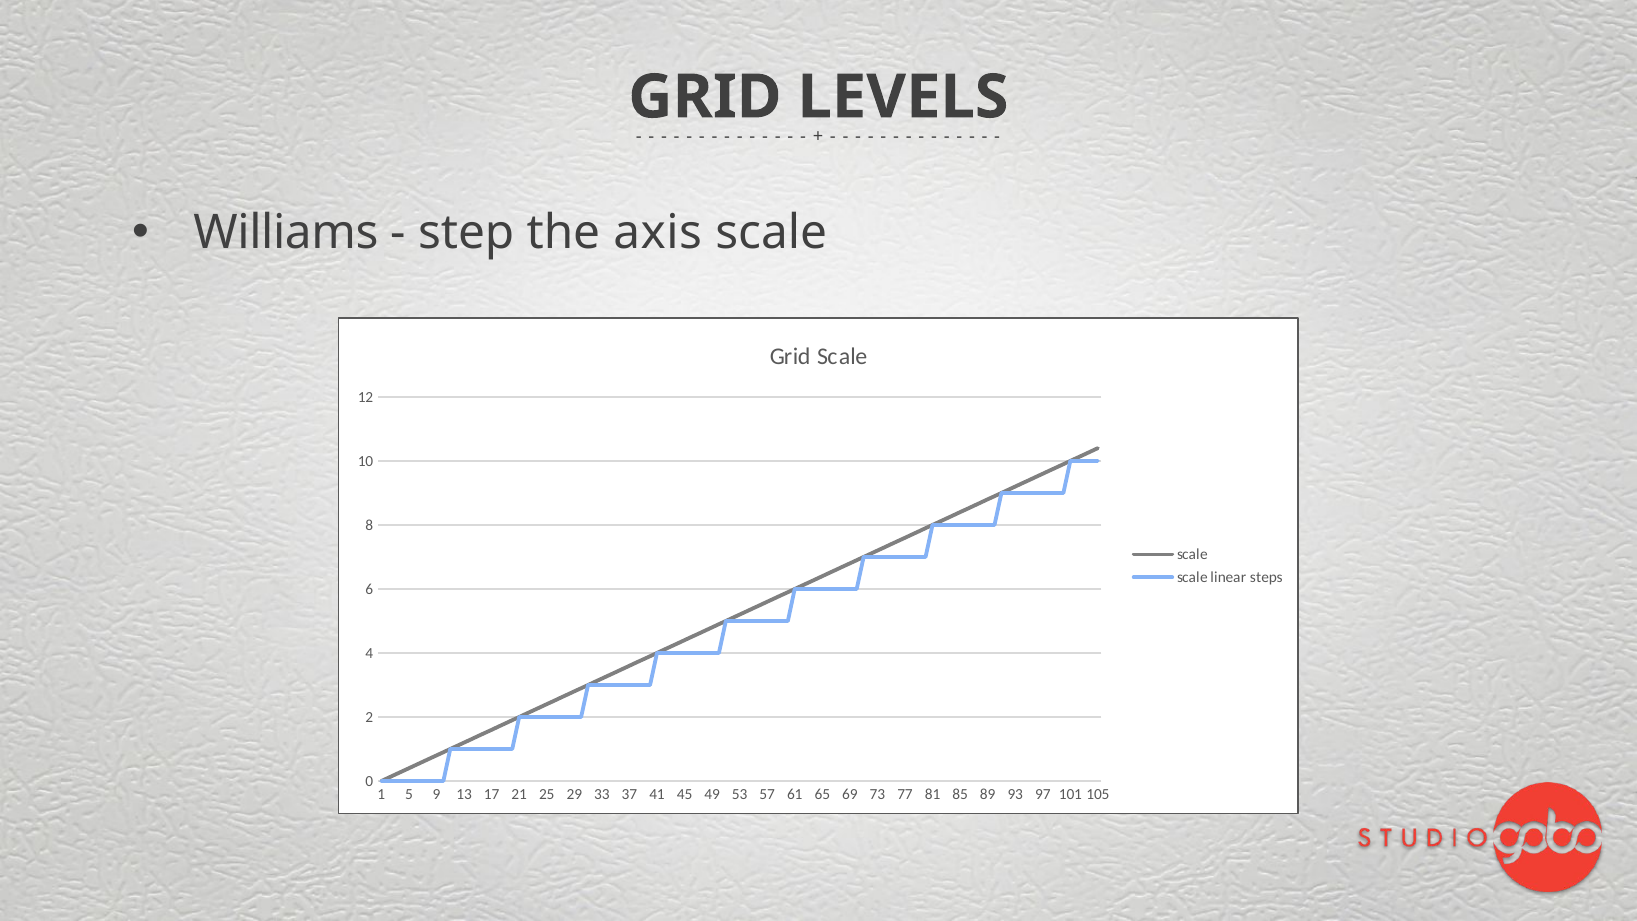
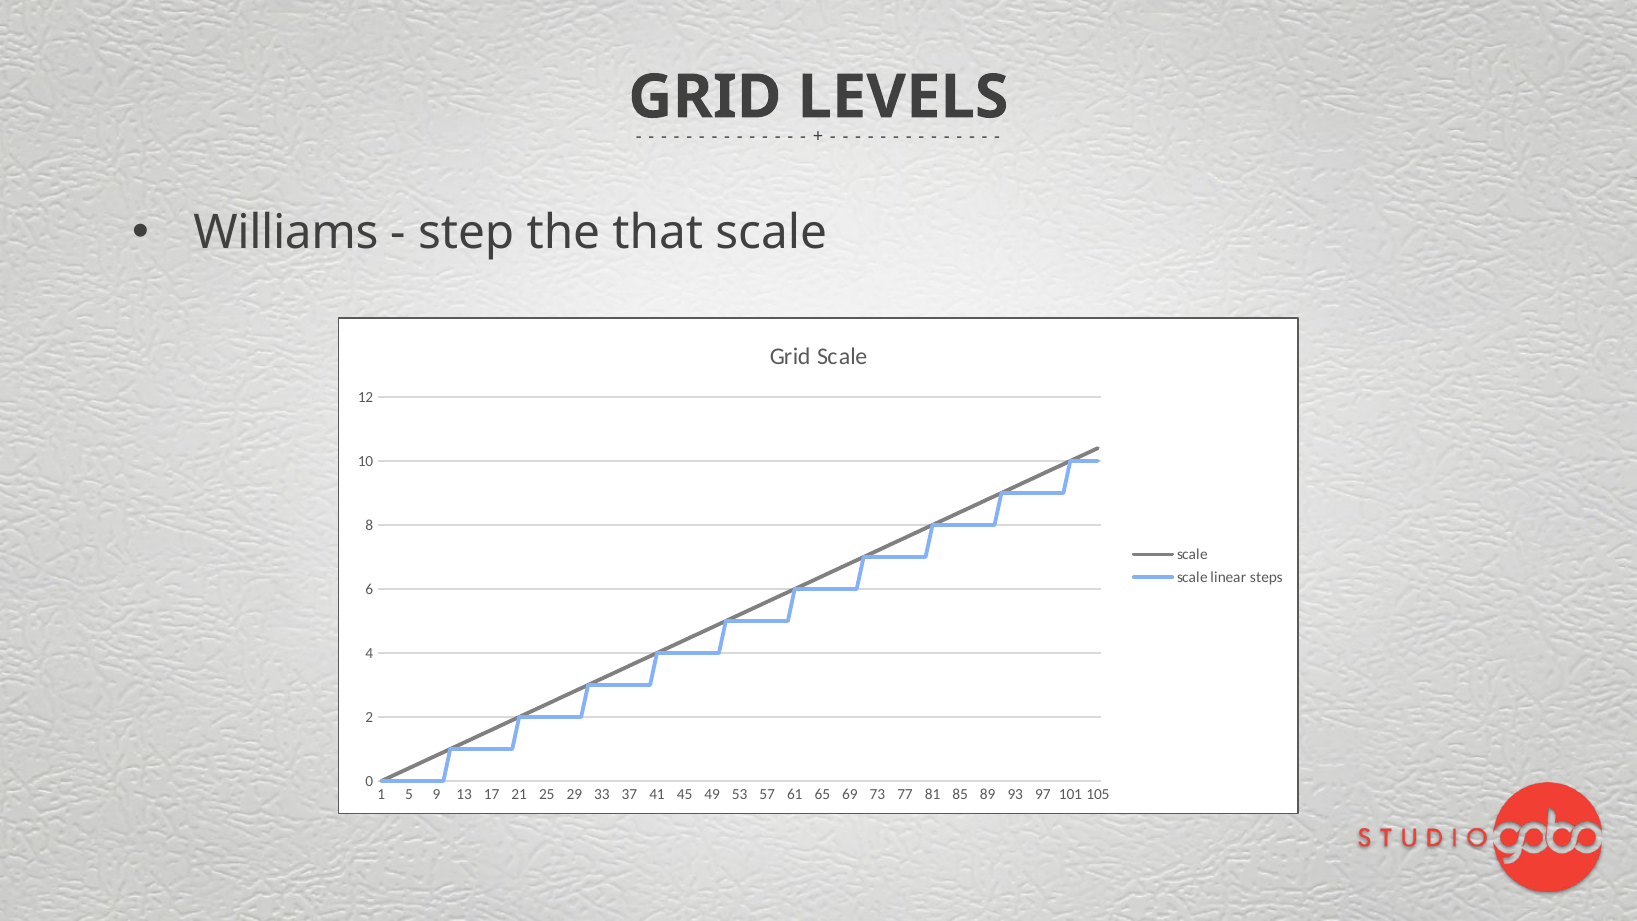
axis: axis -> that (658, 233)
